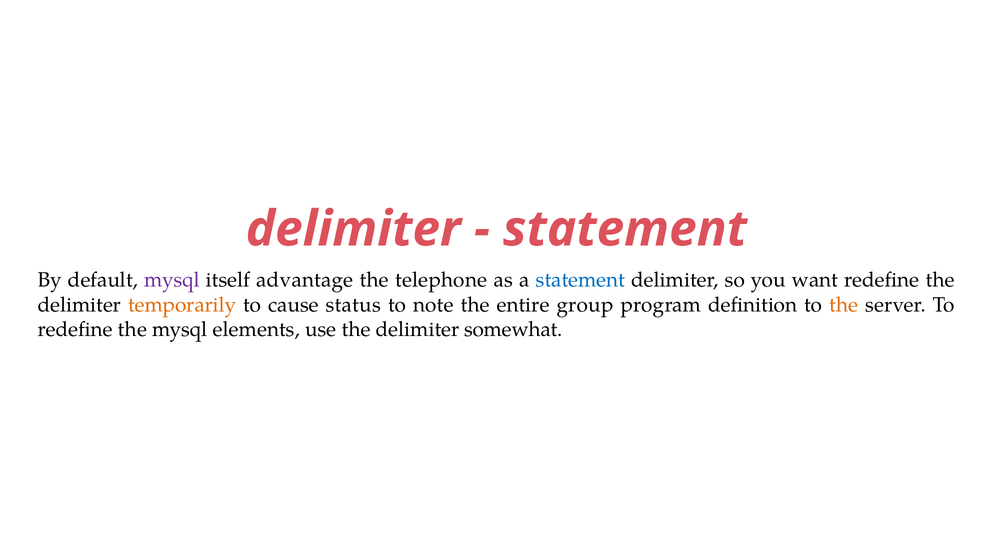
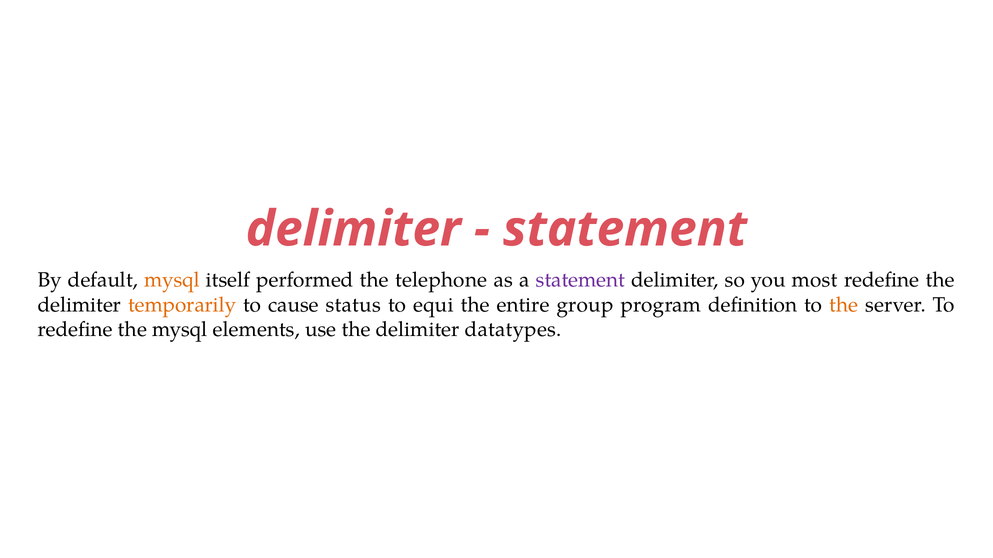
mysql colour: purple -> orange (172, 280)
advantage: advantage -> performed (305, 280)
statement colour: blue -> purple (580, 280)
want: want -> most (815, 280)
note: note -> equi (433, 305)
somewhat: somewhat -> datatypes (513, 330)
